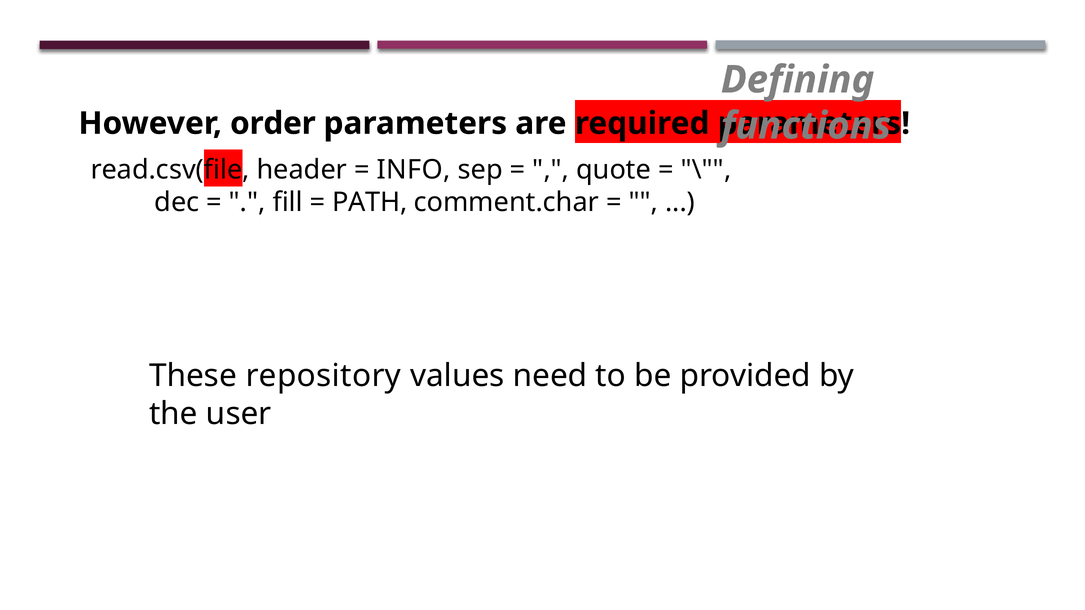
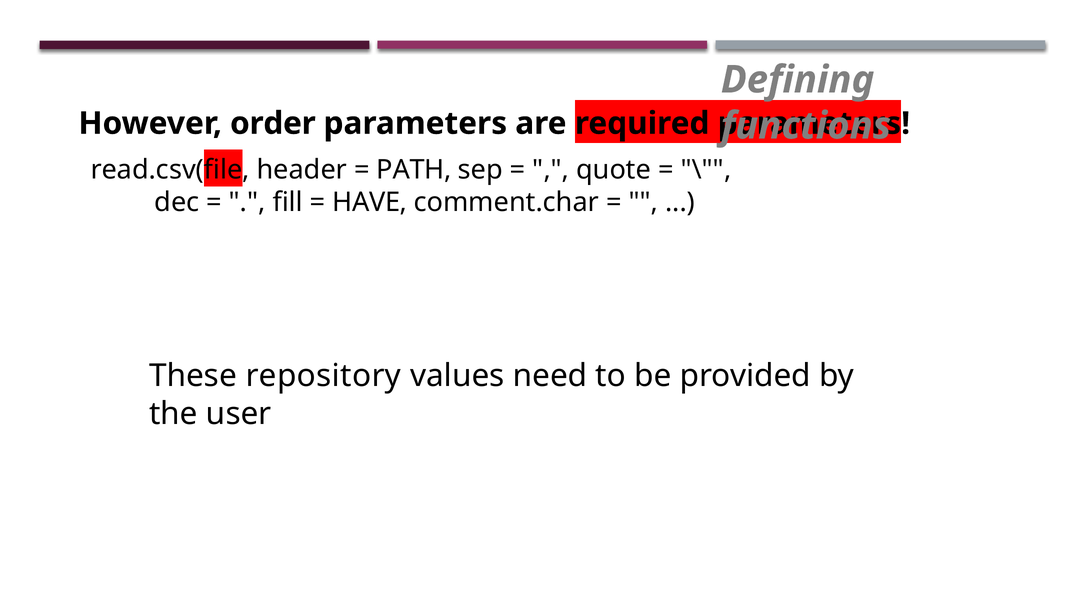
INFO: INFO -> PATH (414, 170)
PATH: PATH -> HAVE (370, 202)
